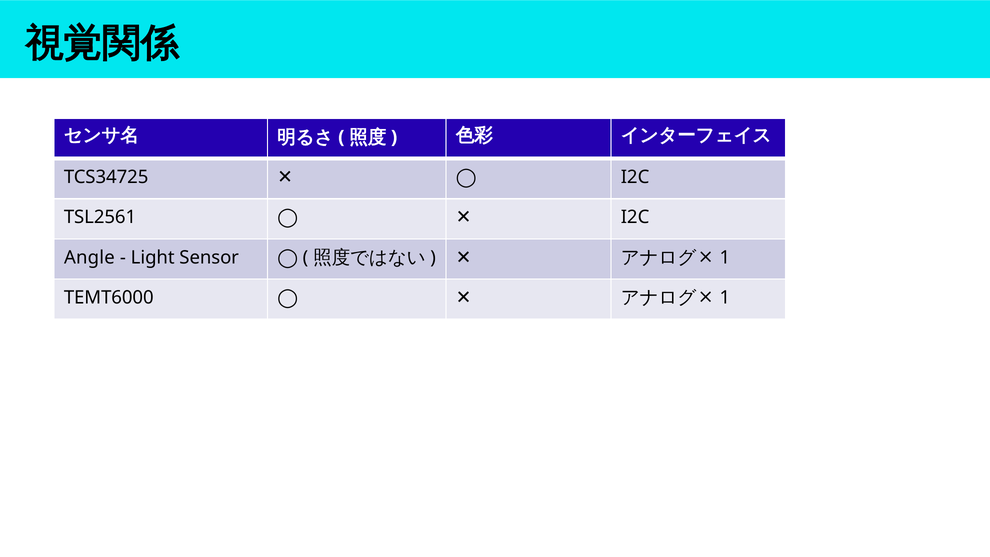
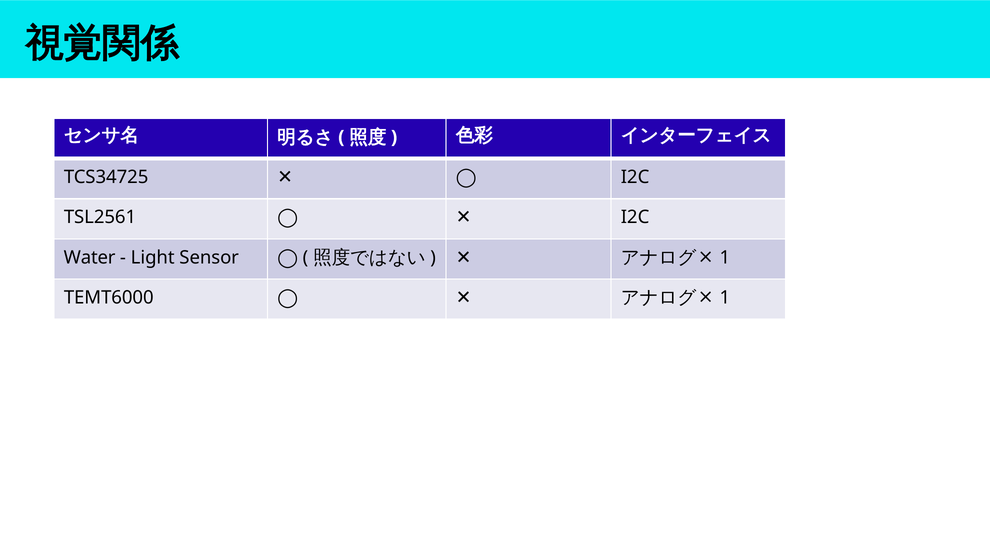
Angle: Angle -> Water (90, 257)
